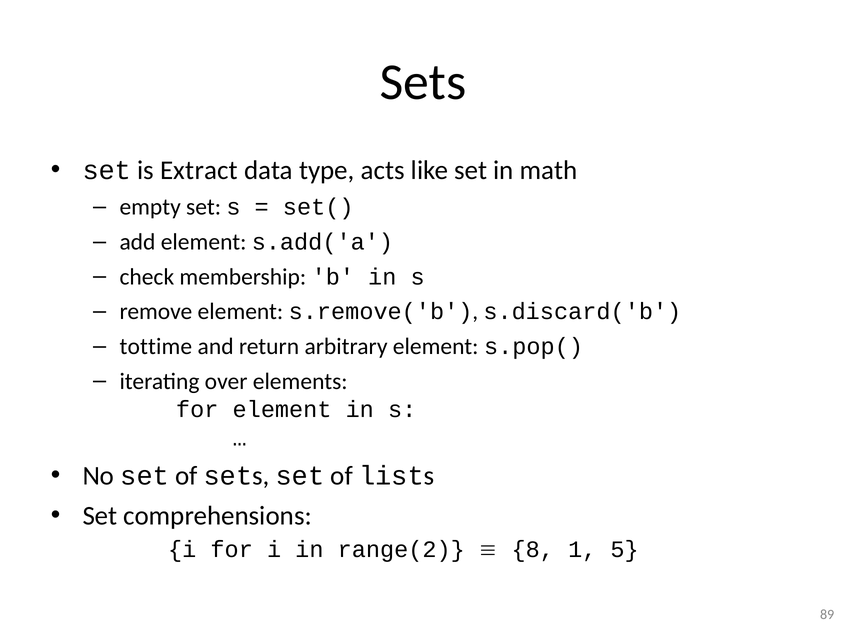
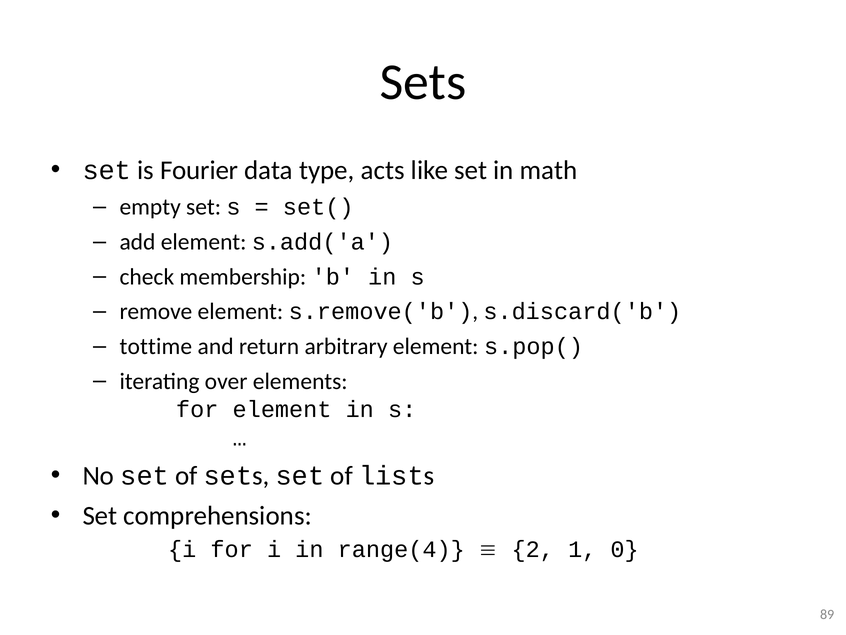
Extract: Extract -> Fourier (199, 170)
range(2: range(2 -> range(4 (401, 549)
8: 8 -> 2 (533, 549)
5: 5 -> 0 (625, 549)
